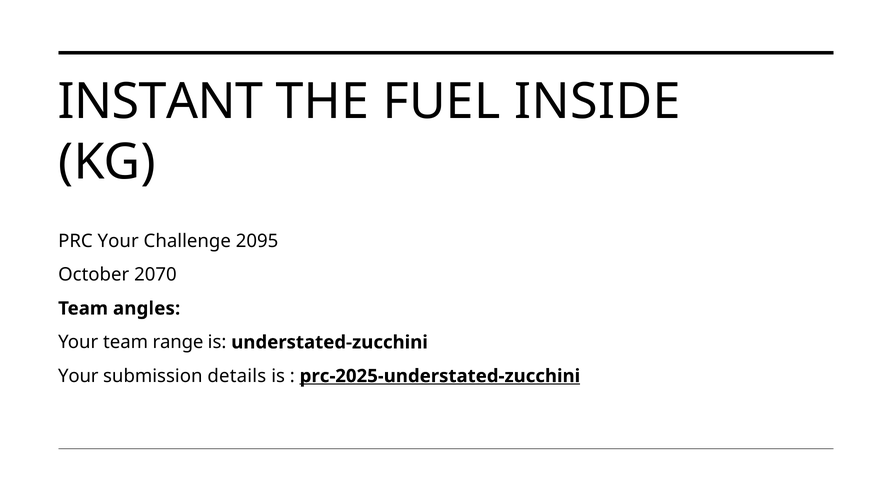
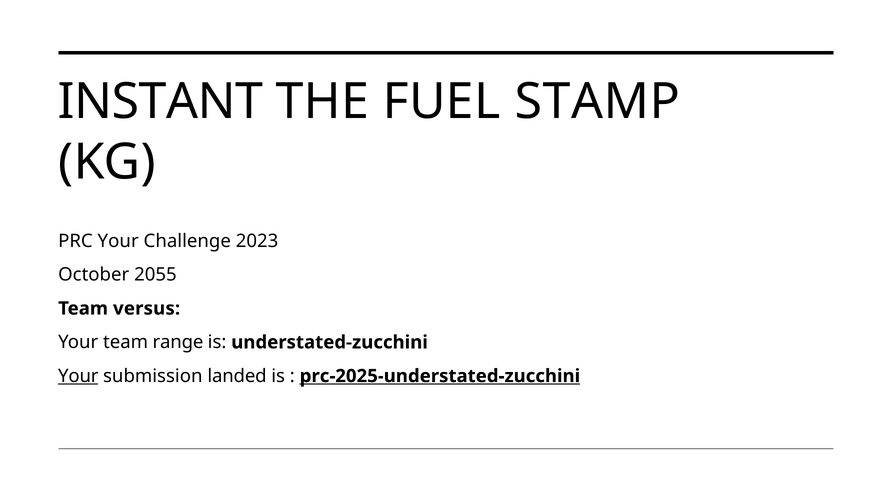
INSIDE: INSIDE -> STAMP (597, 102)
2095: 2095 -> 2023 (257, 241)
2070: 2070 -> 2055 (155, 275)
angles: angles -> versus (147, 309)
Your underline: none -> present (78, 377)
details: details -> landed (237, 377)
